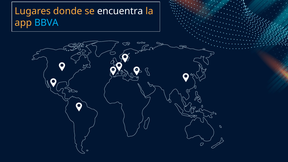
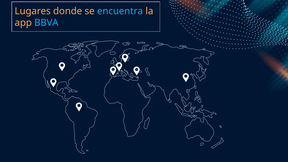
encuentra colour: white -> light blue (120, 11)
